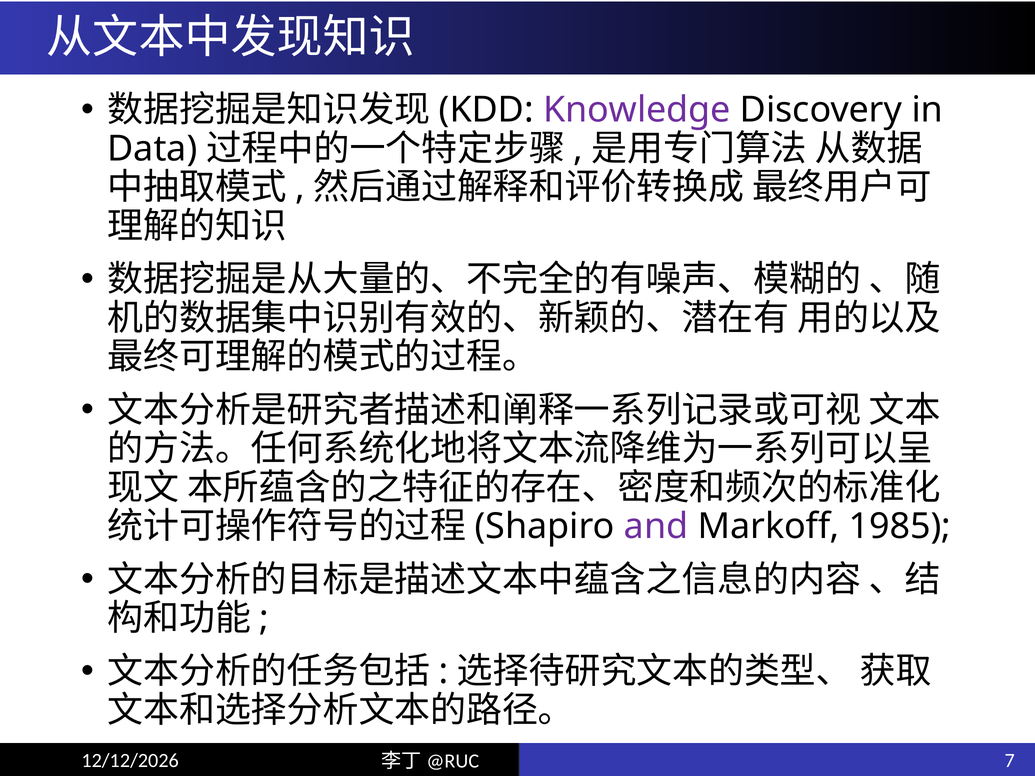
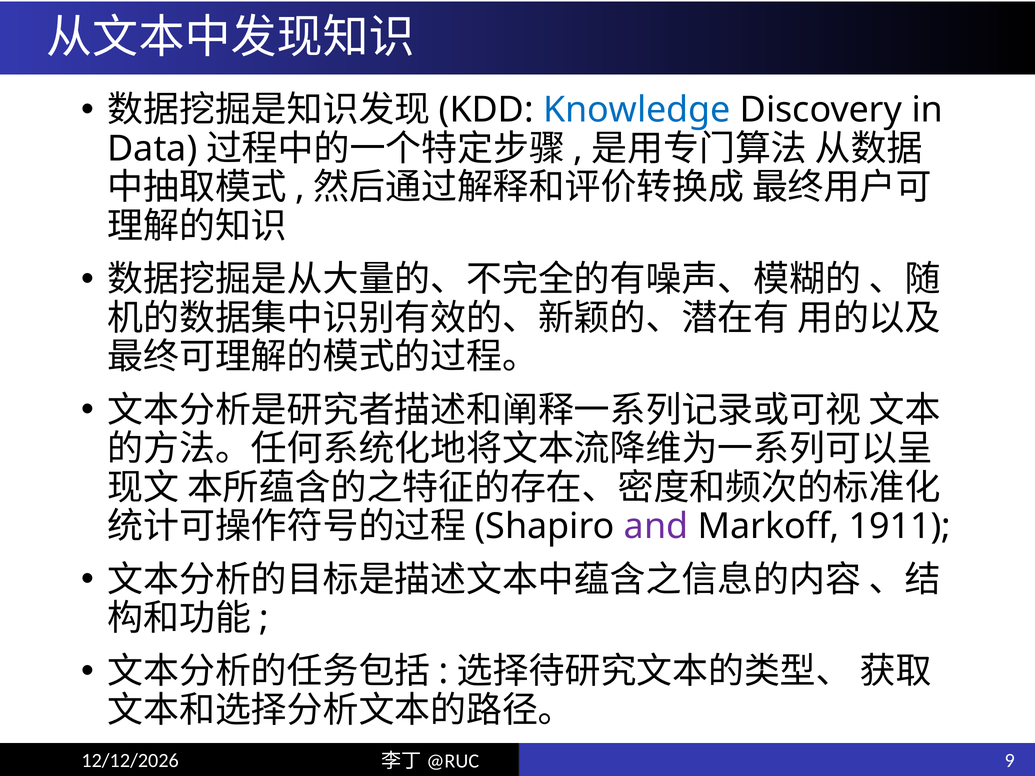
Knowledge colour: purple -> blue (637, 110)
1985: 1985 -> 1911 (900, 527)
7: 7 -> 9 (1010, 761)
